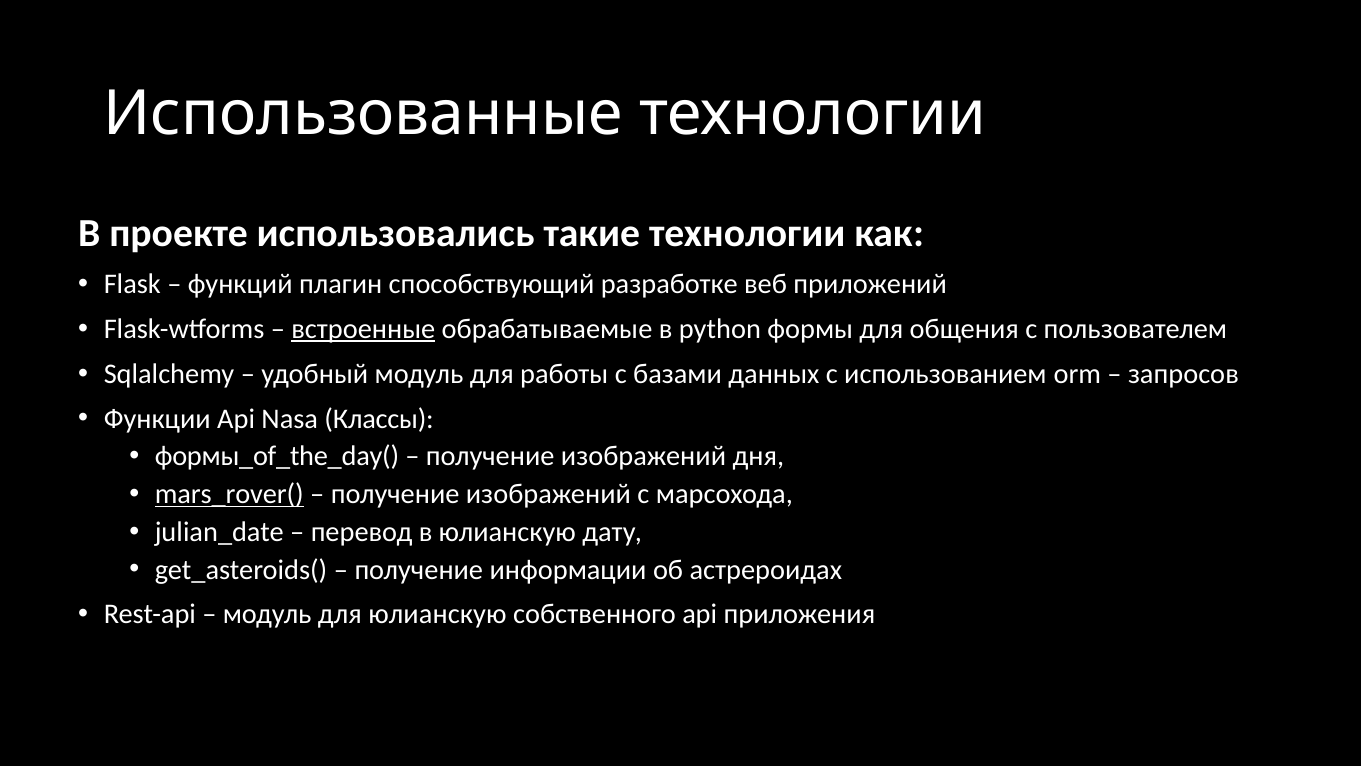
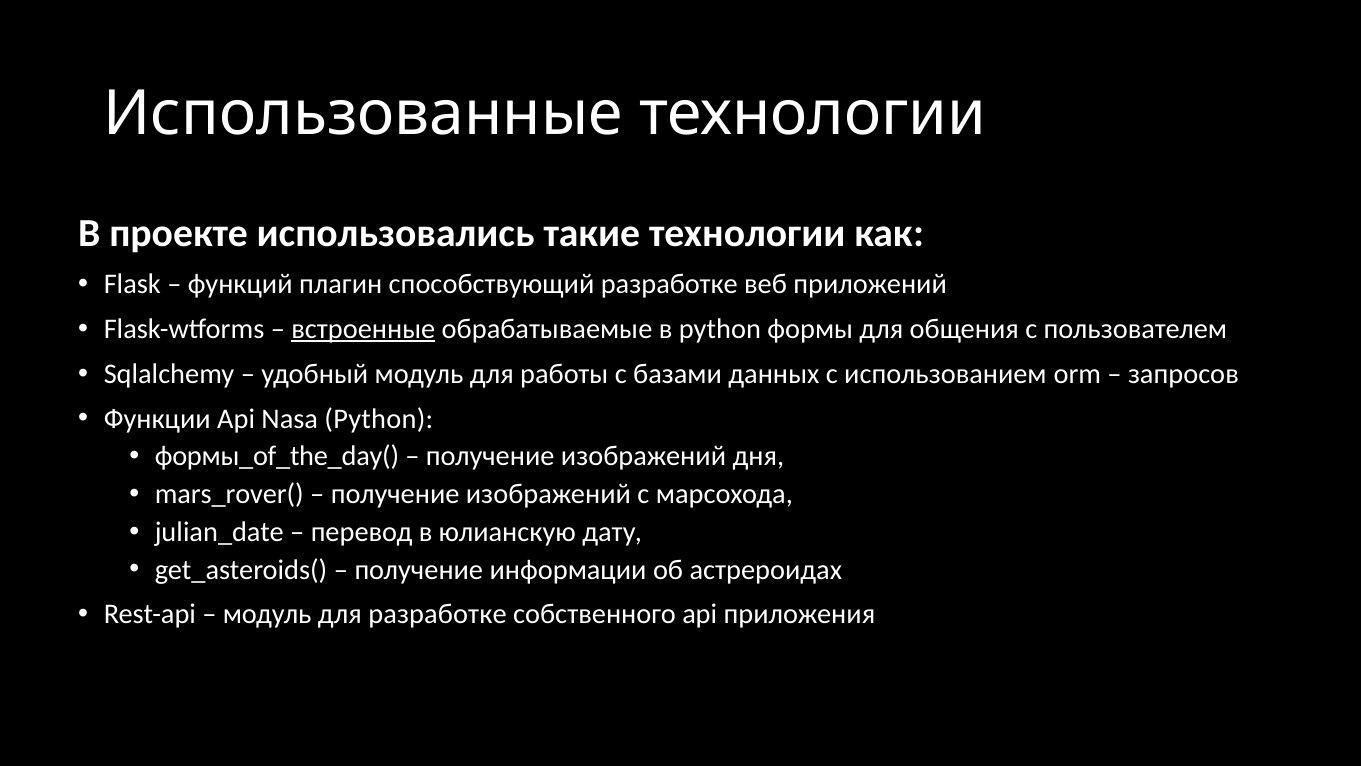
Nasa Классы: Классы -> Python (379, 418)
mars_rover( underline: present -> none (229, 494)
для юлианскую: юлианскую -> разработке (437, 614)
